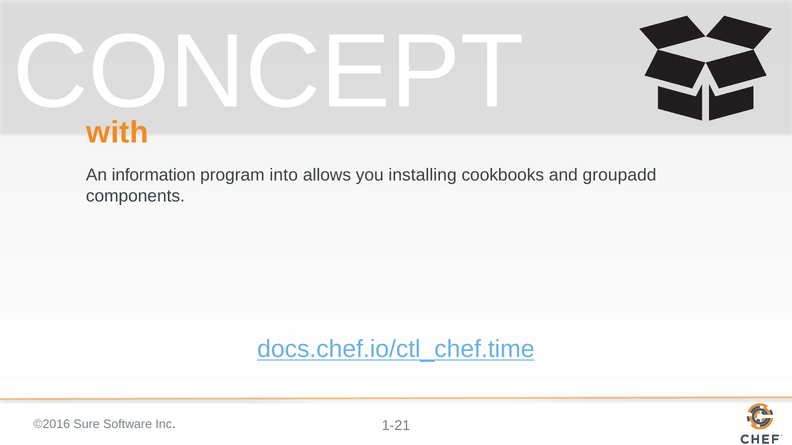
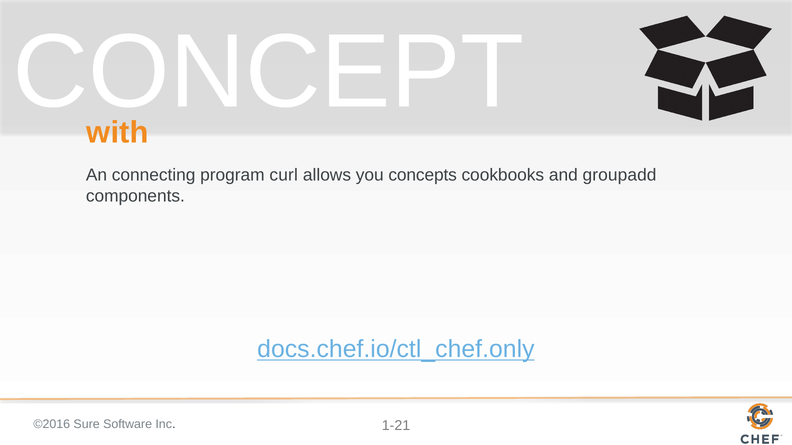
information: information -> connecting (154, 175)
into: into -> curl (284, 175)
installing: installing -> concepts (423, 175)
docs.chef.io/ctl_chef.time: docs.chef.io/ctl_chef.time -> docs.chef.io/ctl_chef.only (396, 350)
